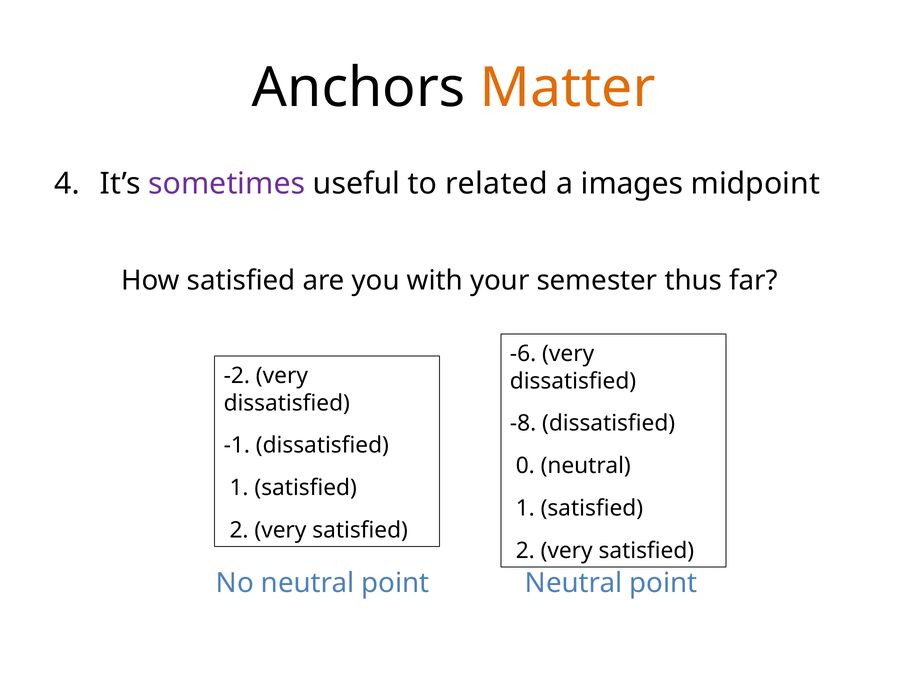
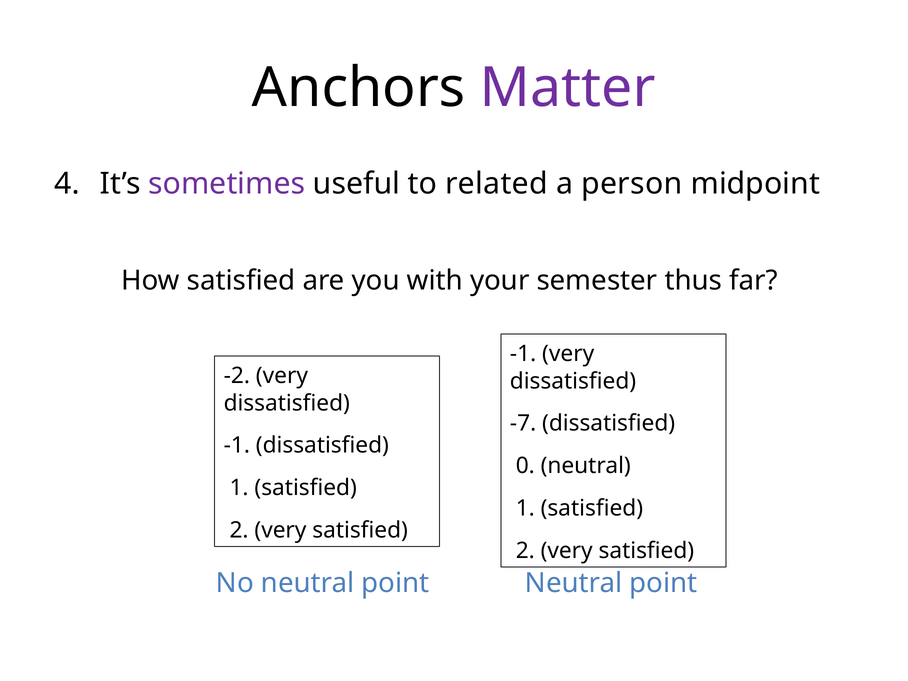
Matter colour: orange -> purple (568, 88)
images: images -> person (632, 184)
-6: -6 -> -1 (523, 354)
-8: -8 -> -7 (523, 423)
